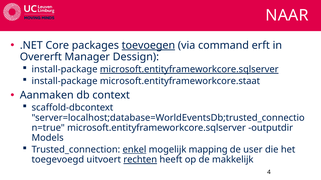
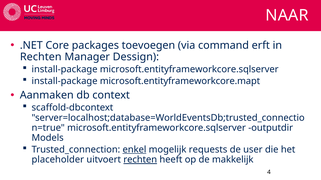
toevoegen underline: present -> none (148, 45)
Overerft: Overerft -> Rechten (41, 57)
microsoft.entityframeworkcore.sqlserver underline: present -> none (189, 70)
microsoft.entityframeworkcore.staat: microsoft.entityframeworkcore.staat -> microsoft.entityframeworkcore.mapt (180, 81)
mapping: mapping -> requests (208, 150)
toegevoegd: toegevoegd -> placeholder (58, 160)
